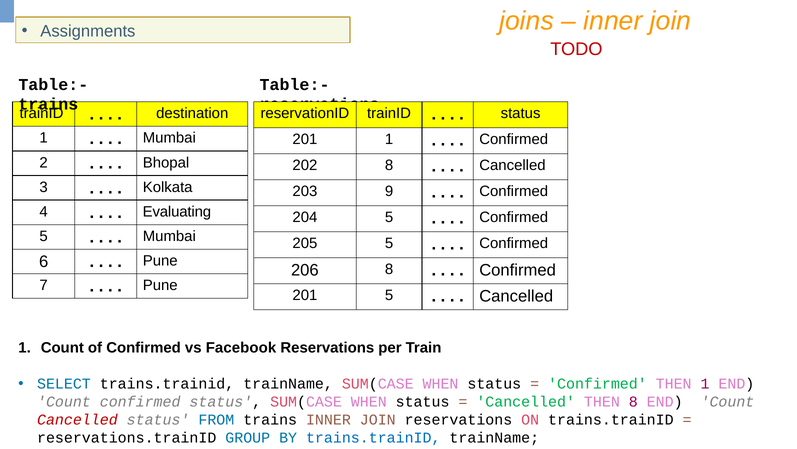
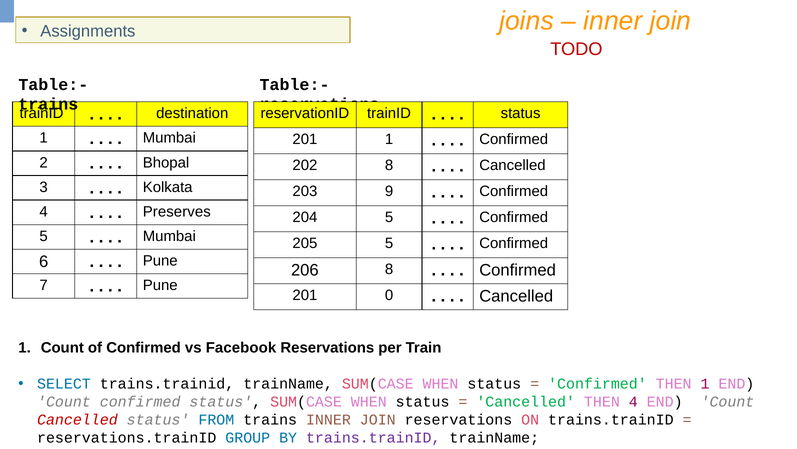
Evaluating: Evaluating -> Preserves (177, 211)
201 5: 5 -> 0 (389, 295)
THEN 8: 8 -> 4 (633, 401)
trains.trainID colour: blue -> purple (373, 437)
